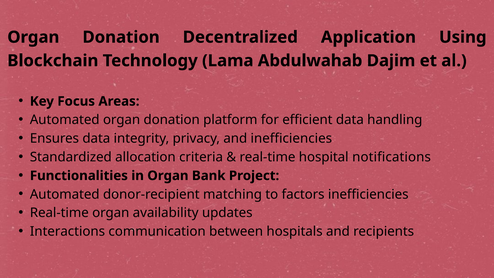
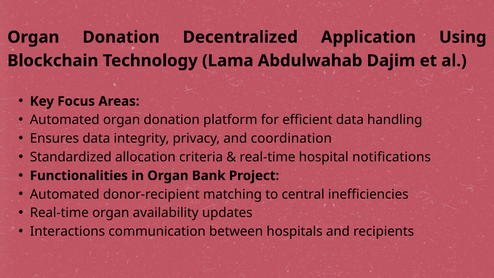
and inefficiencies: inefficiencies -> coordination (291, 138)
factors: factors -> central (303, 194)
